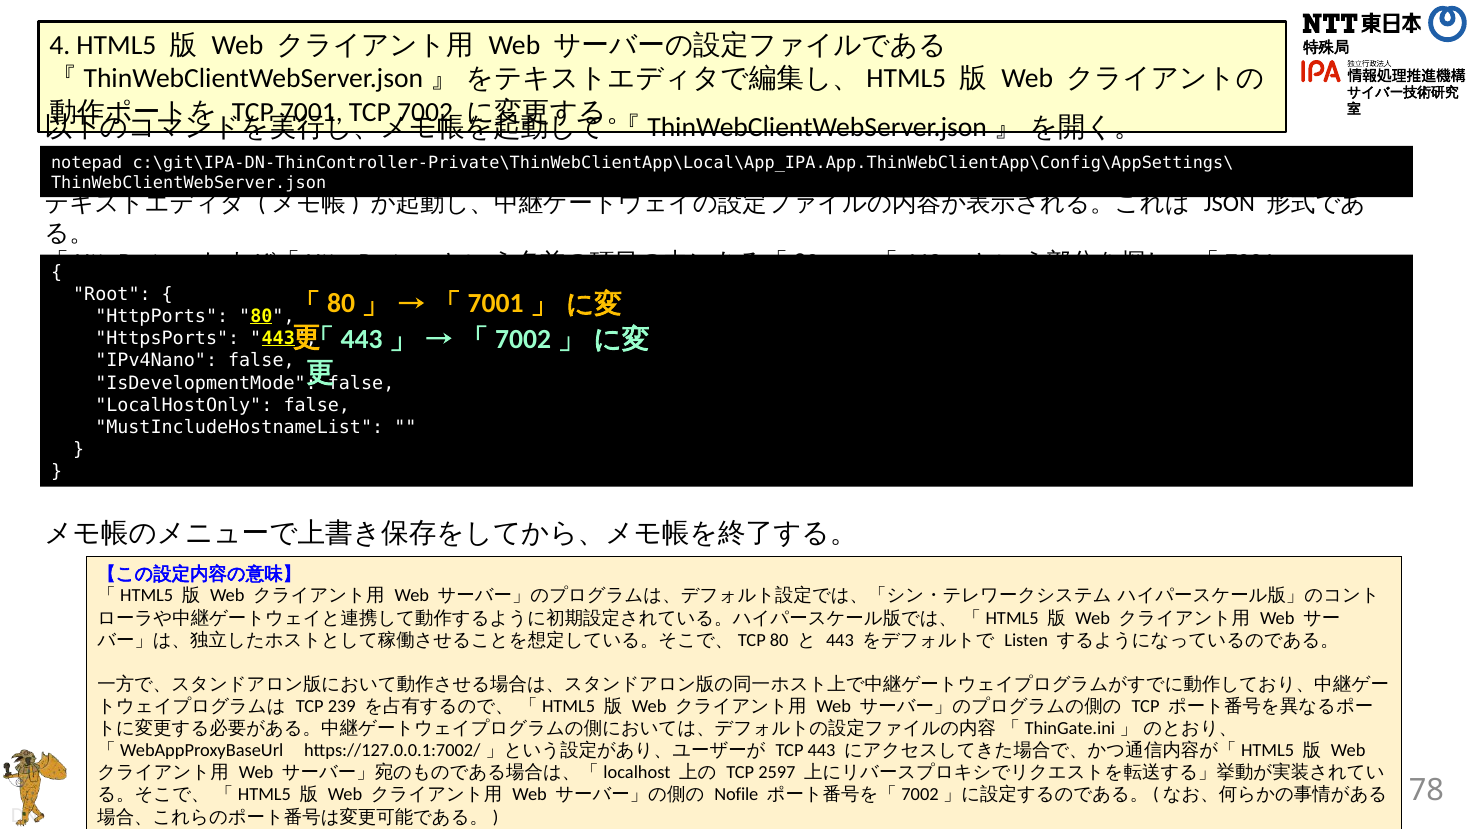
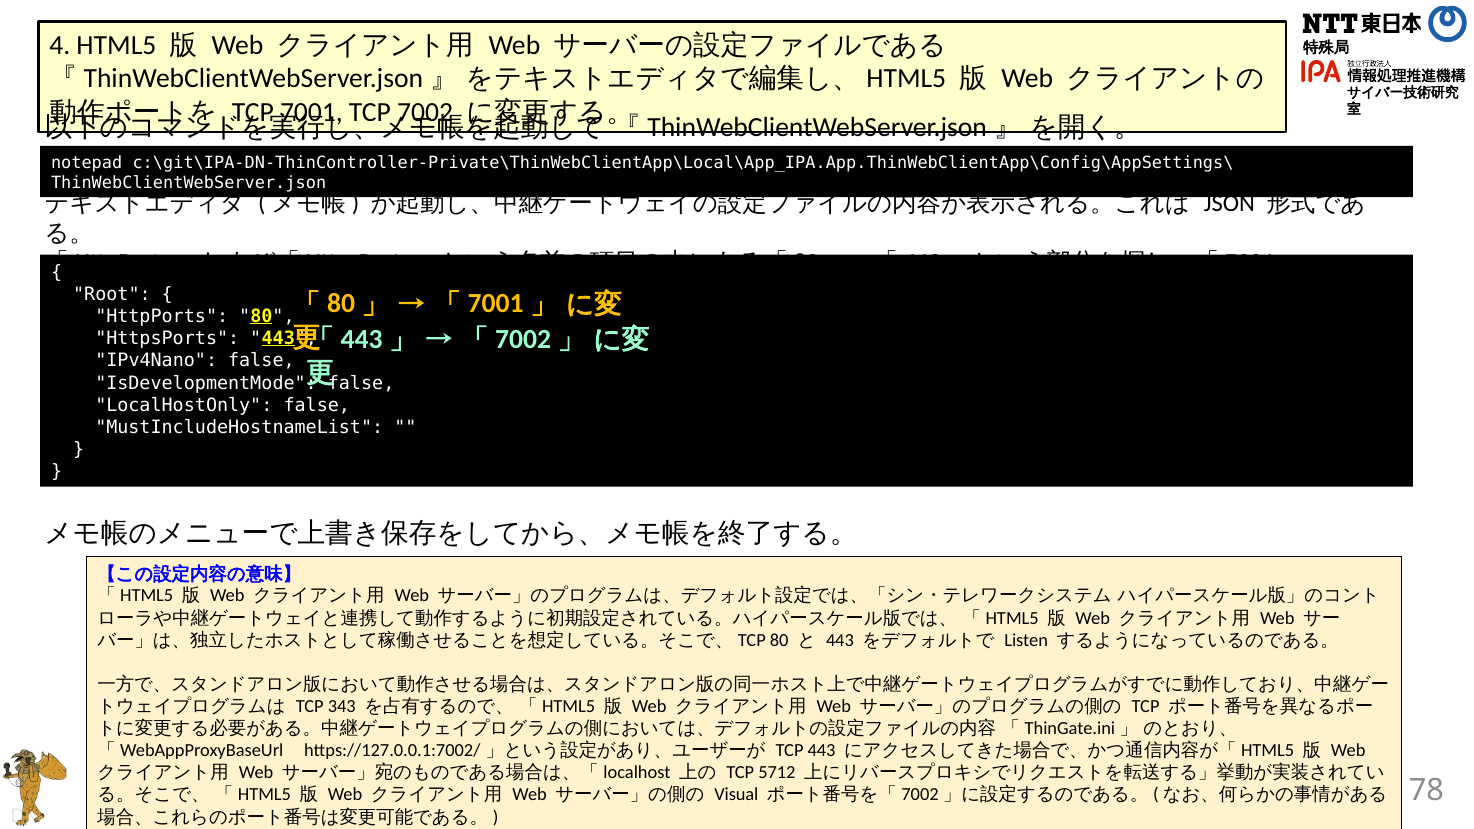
239: 239 -> 343 (342, 707)
2597: 2597 -> 5712 (777, 773)
Nofile: Nofile -> Visual (736, 795)
